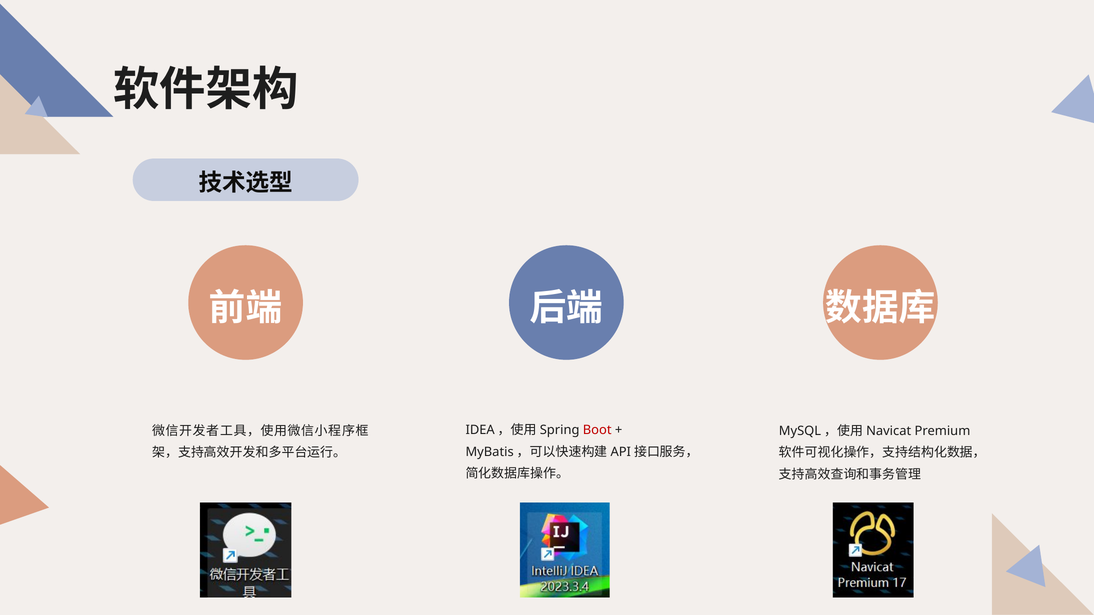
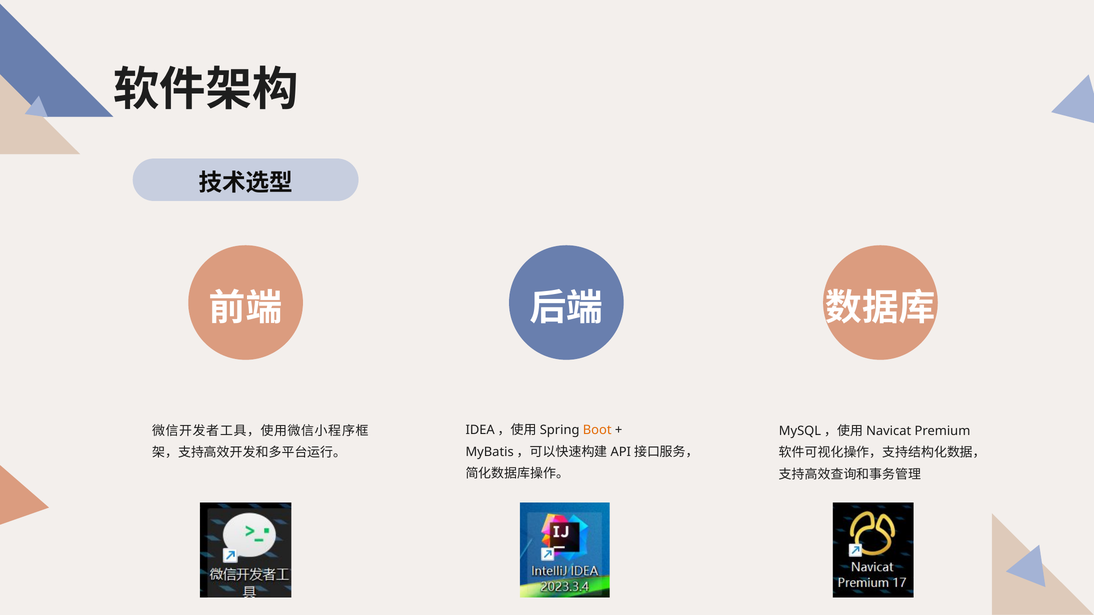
Boot colour: red -> orange (597, 430)
